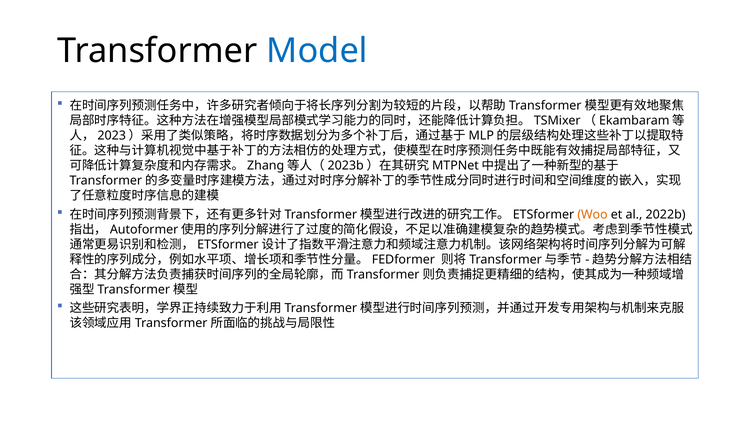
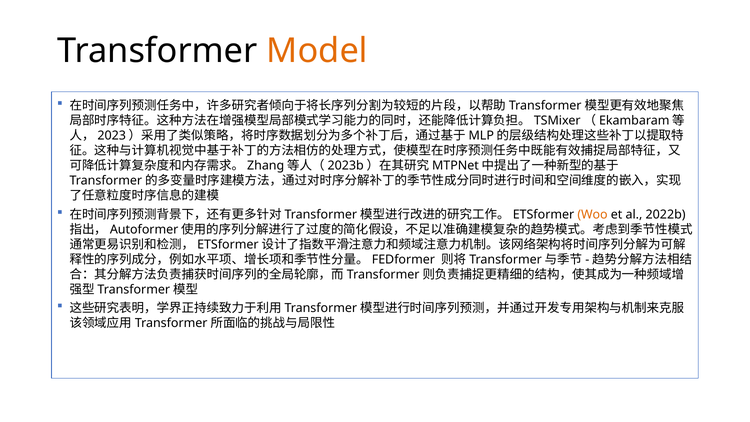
Model colour: blue -> orange (317, 51)
